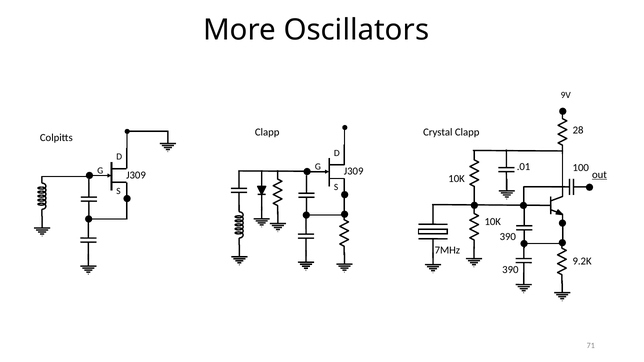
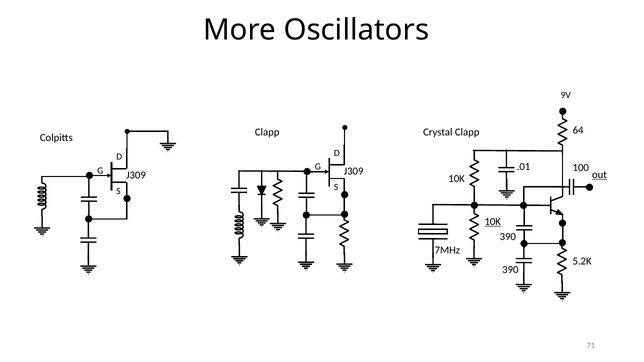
28: 28 -> 64 (578, 130)
10K underline: none -> present (493, 222)
9.2K: 9.2K -> 5.2K (582, 261)
